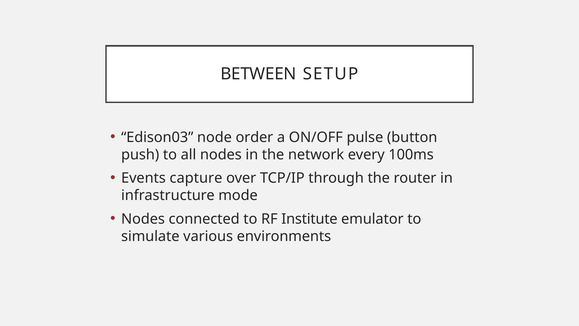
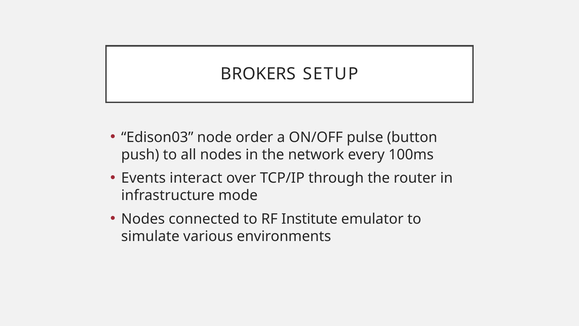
BETWEEN: BETWEEN -> BROKERS (258, 74)
capture: capture -> interact (196, 178)
